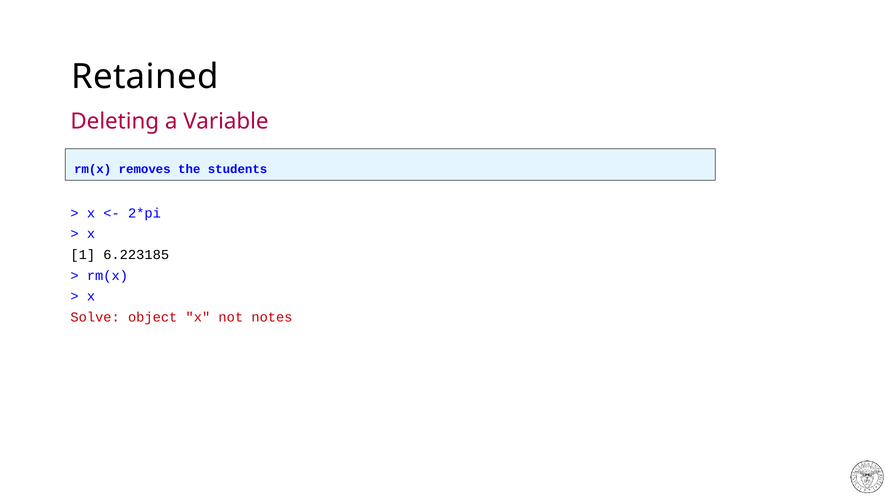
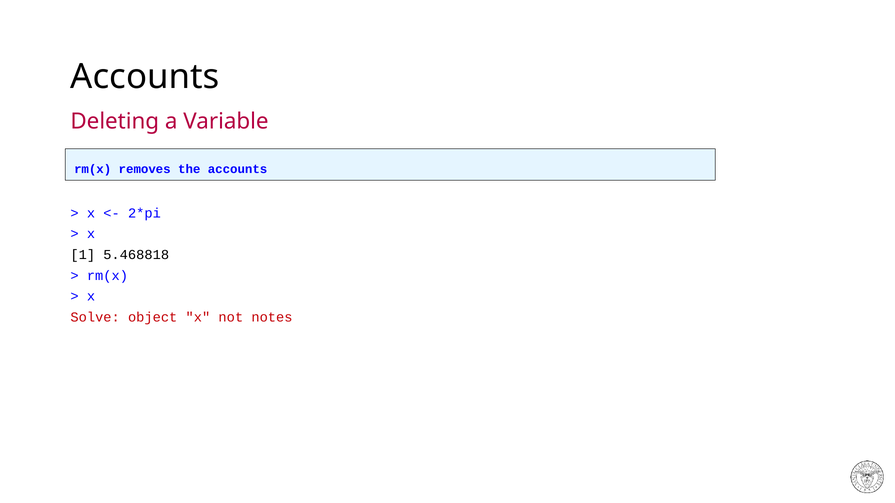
Retained: Retained -> Accounts (145, 77)
the students: students -> accounts (238, 169)
6.223185: 6.223185 -> 5.468818 (136, 255)
